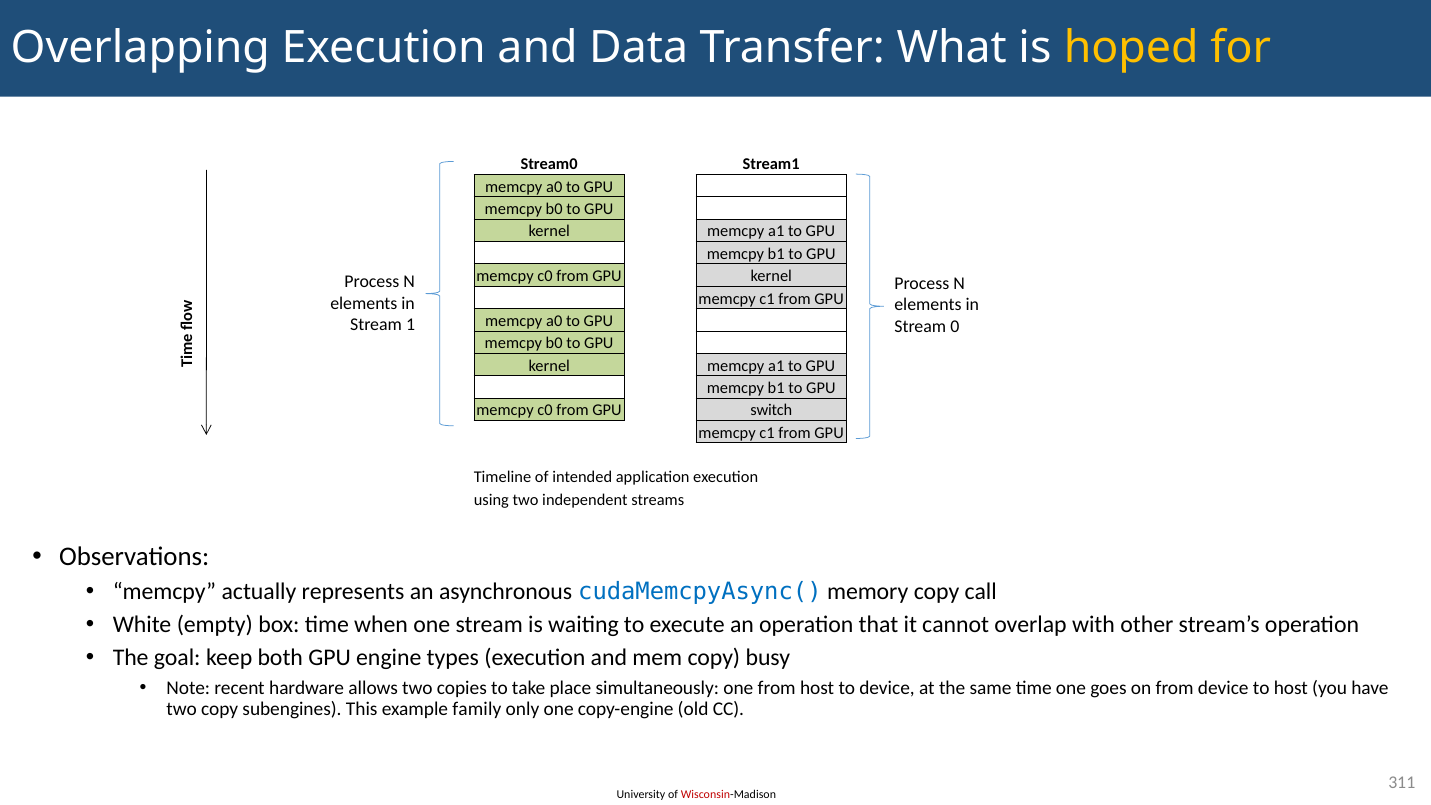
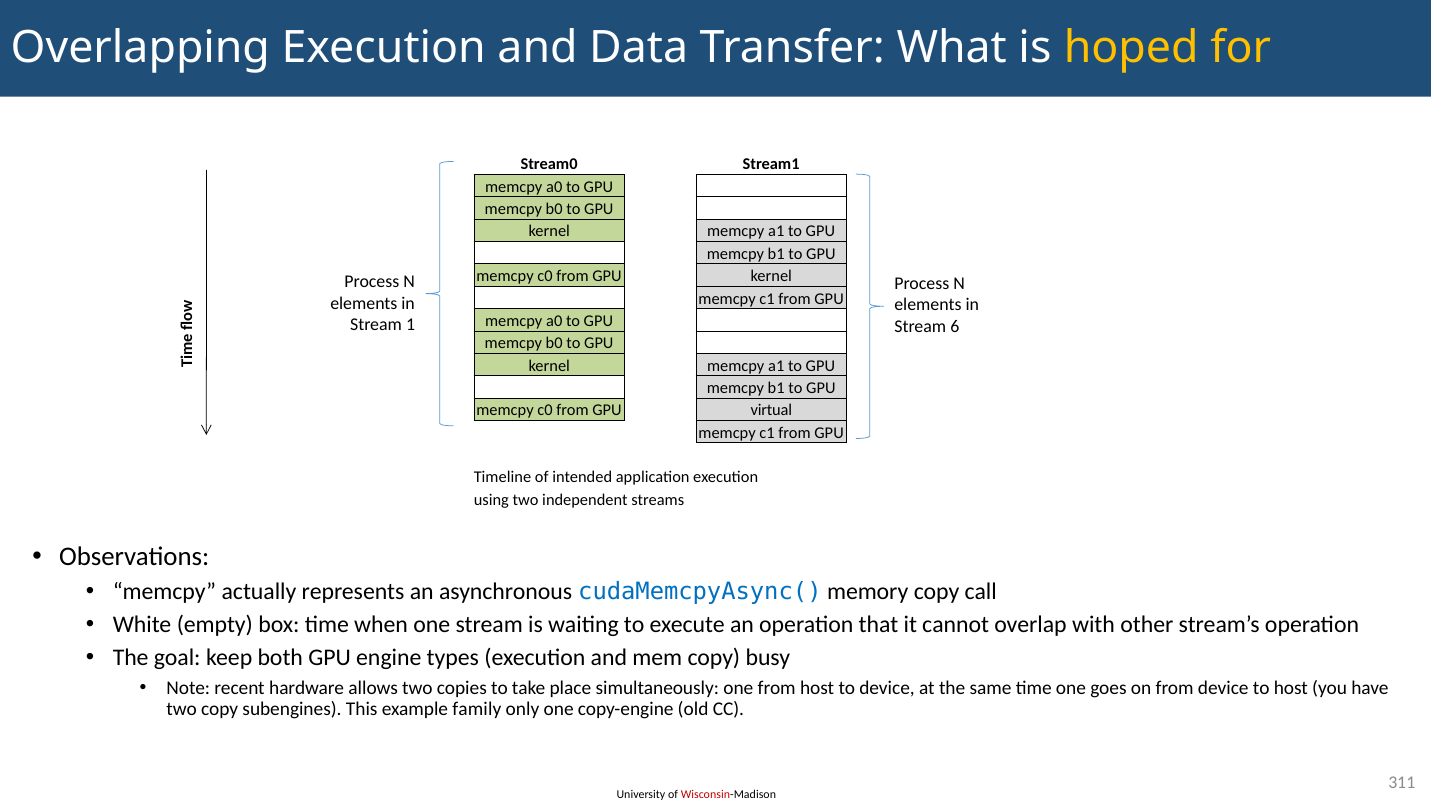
0: 0 -> 6 (955, 326)
switch: switch -> virtual (771, 410)
